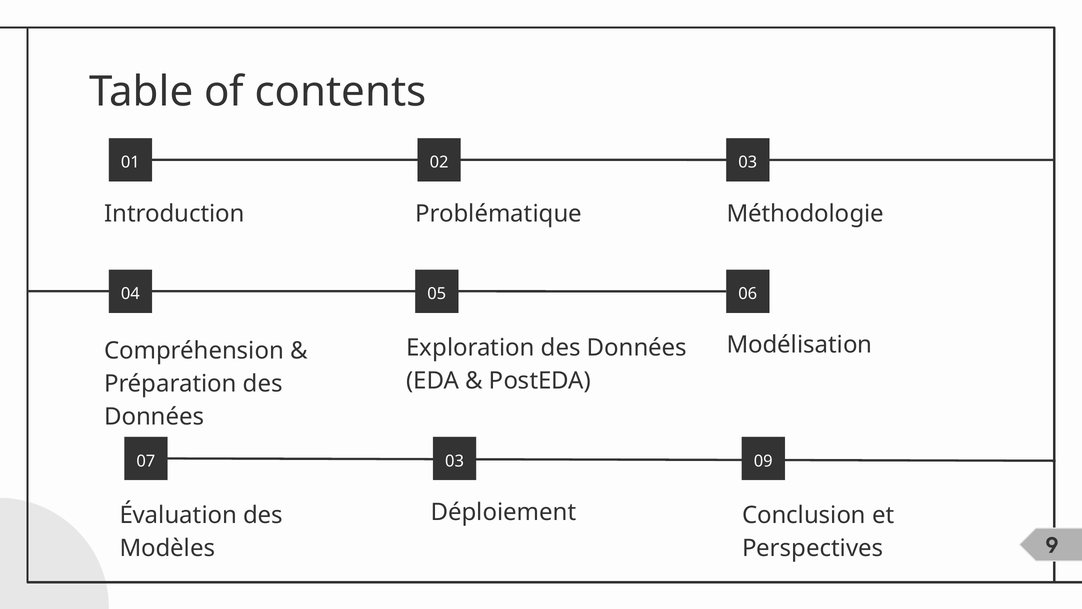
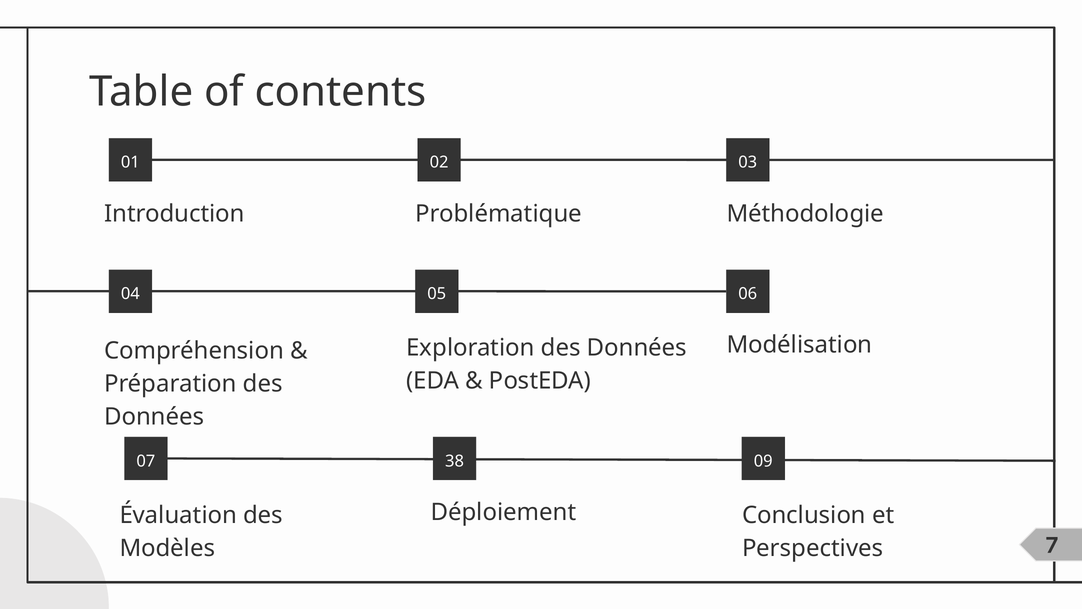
07 03: 03 -> 38 (455, 461)
9: 9 -> 7 (1052, 545)
